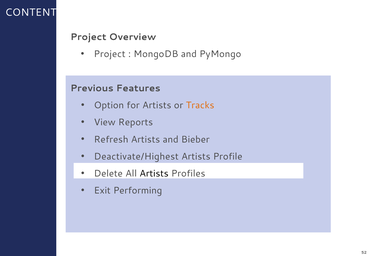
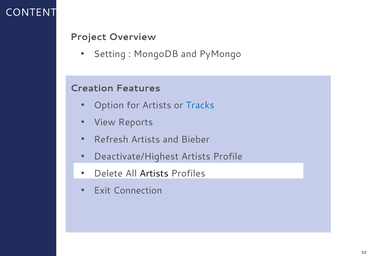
Project: Project -> Setting (110, 54)
Previous: Previous -> Creation (92, 88)
Tracks colour: orange -> blue (200, 105)
Performing: Performing -> Connection (138, 190)
